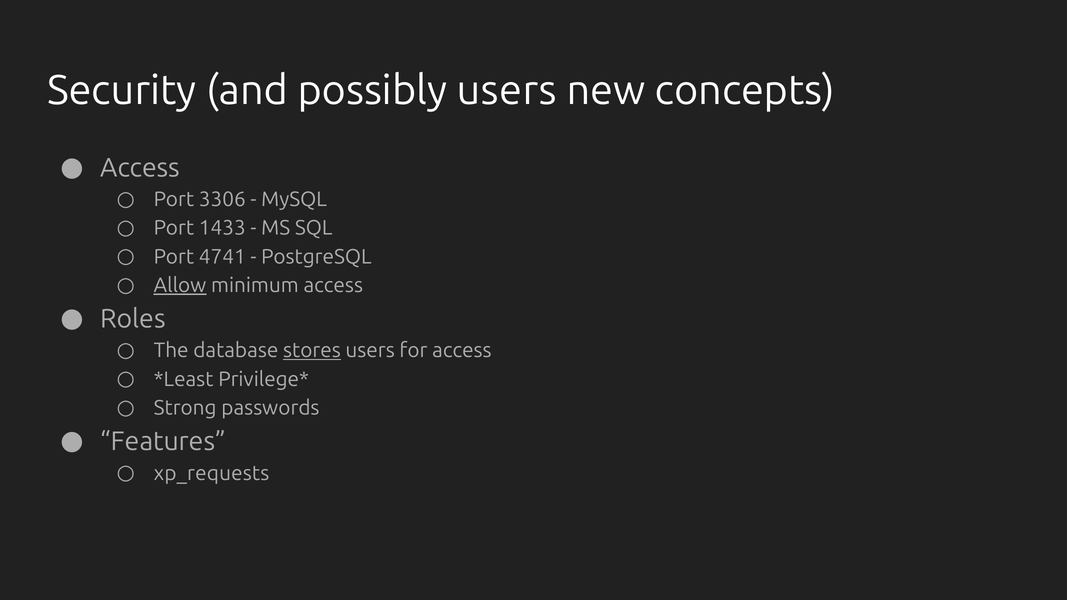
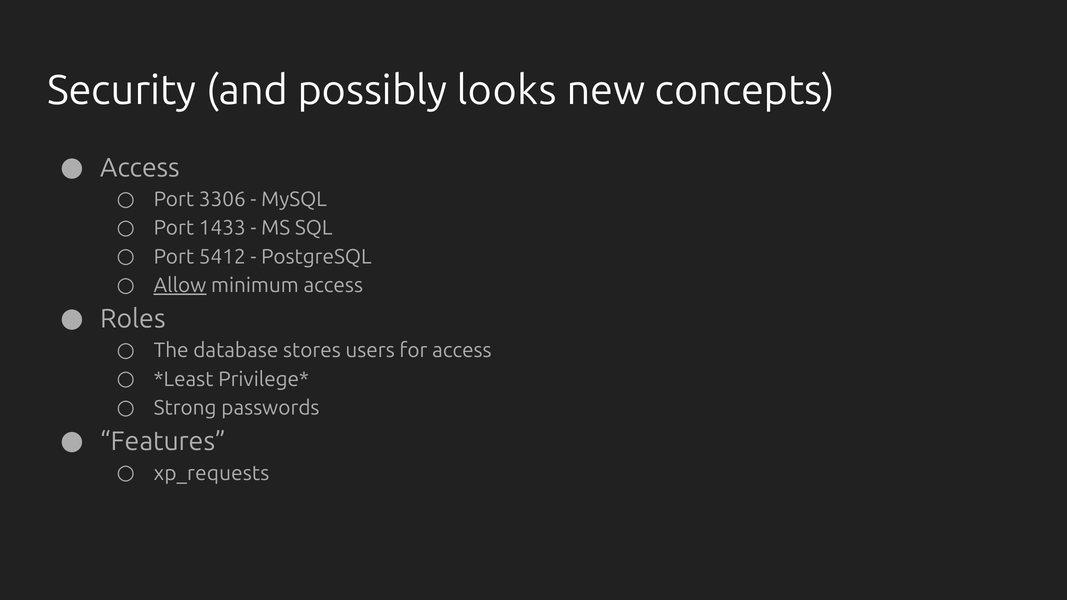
possibly users: users -> looks (507, 90)
4741: 4741 -> 5412 (222, 257)
stores underline: present -> none (312, 351)
